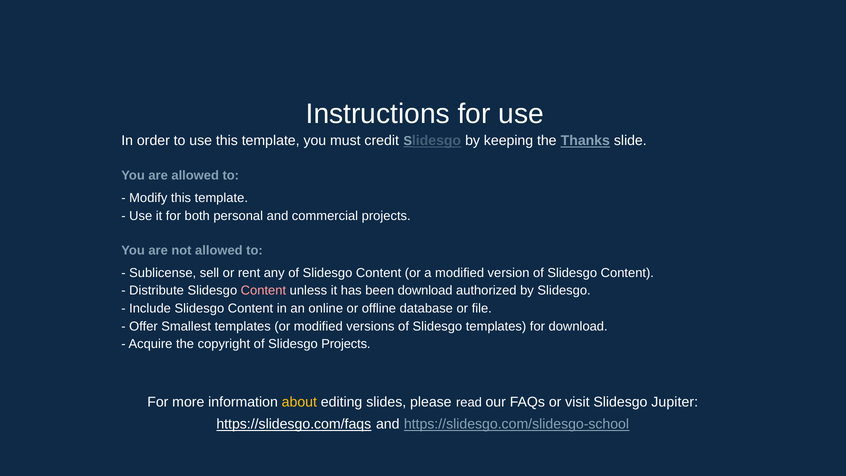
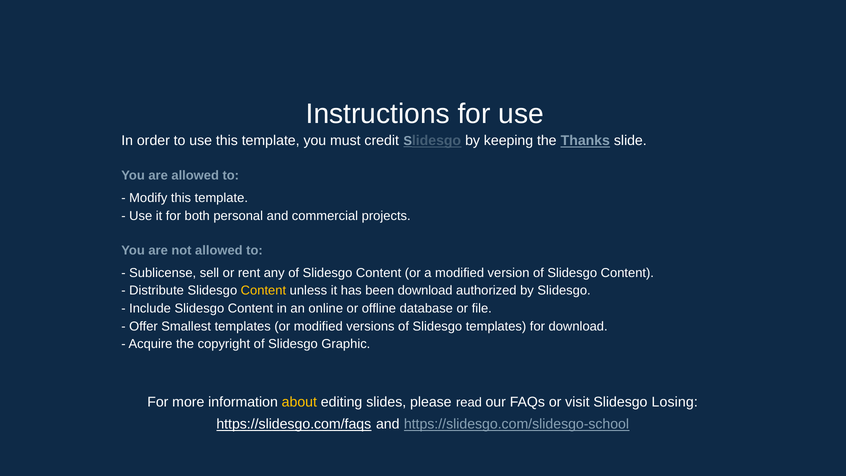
Content colour: pink -> yellow (263, 291)
Slidesgo Projects: Projects -> Graphic (346, 344)
Jupiter: Jupiter -> Losing (675, 402)
